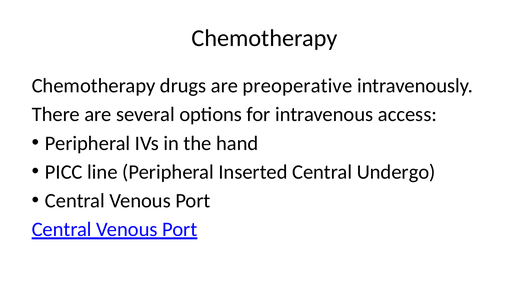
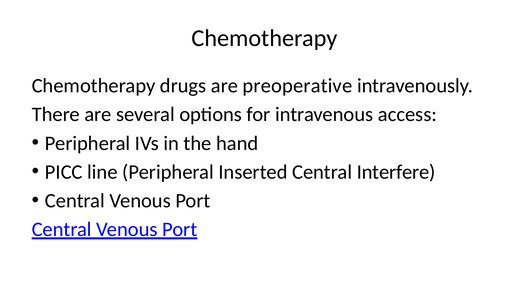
Undergo: Undergo -> Interfere (396, 172)
